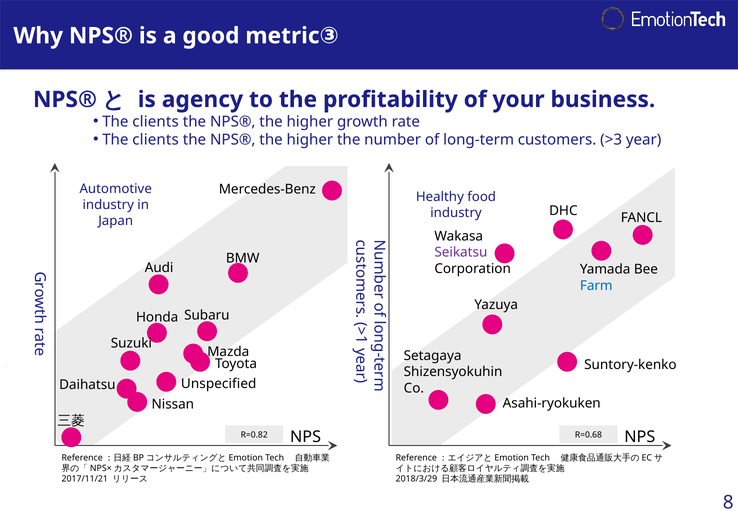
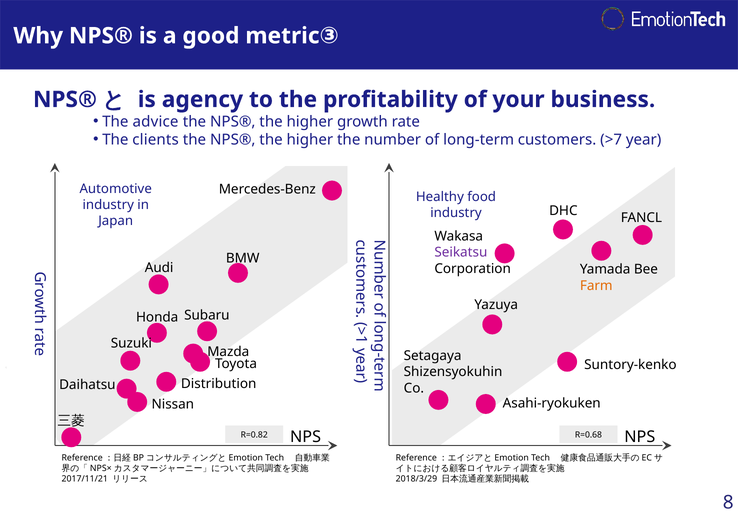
clients: clients -> advice (156, 122)
>3: >3 -> >7 (611, 140)
Farm colour: blue -> orange (596, 286)
Unspecified: Unspecified -> Distribution (219, 384)
